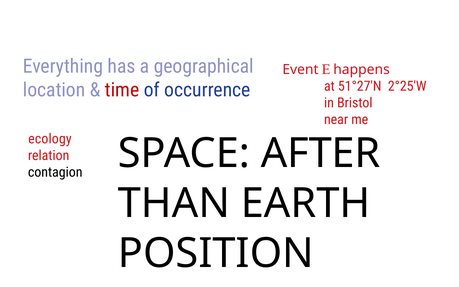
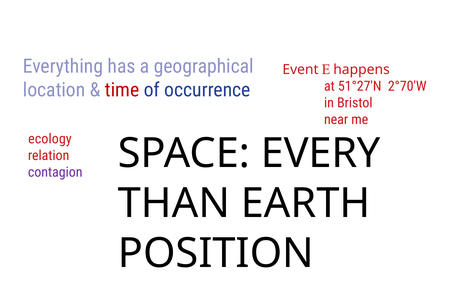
2°25'W: 2°25'W -> 2°70'W (407, 86)
contagion colour: black -> purple (55, 172)
AFTER: AFTER -> EVERY (321, 153)
